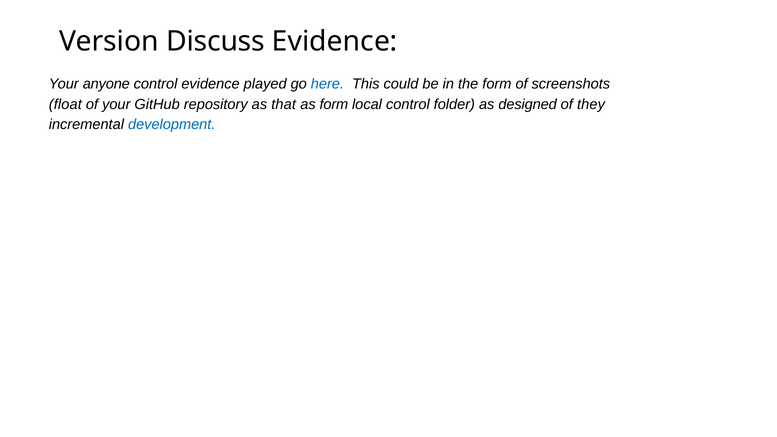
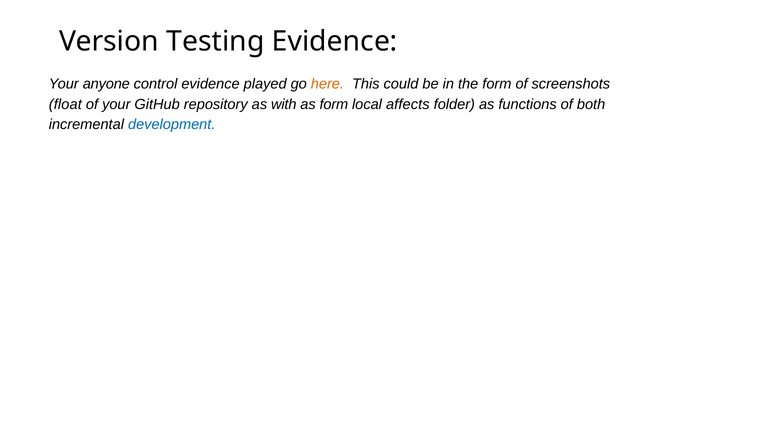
Discuss: Discuss -> Testing (215, 41)
here colour: blue -> orange (327, 84)
that: that -> with (284, 104)
local control: control -> affects (408, 104)
designed: designed -> functions (528, 104)
they: they -> both (591, 104)
